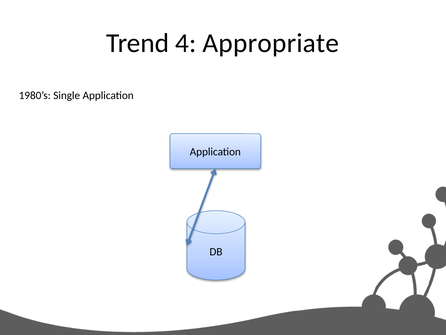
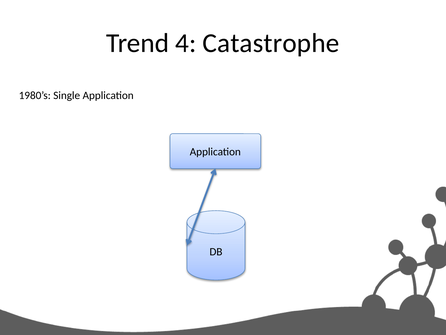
Appropriate: Appropriate -> Catastrophe (271, 43)
